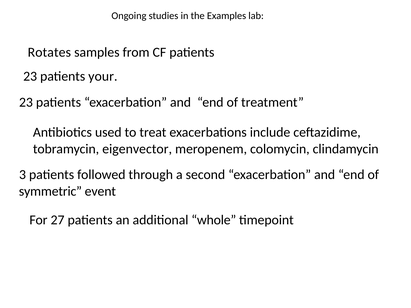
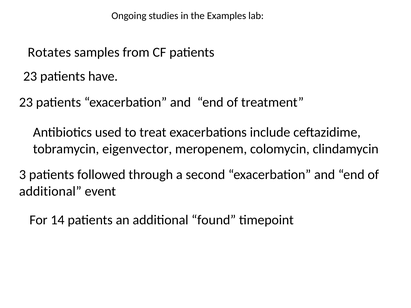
your: your -> have (103, 76)
symmetric: symmetric -> additional (50, 191)
27: 27 -> 14 (58, 220)
whole: whole -> found (214, 220)
